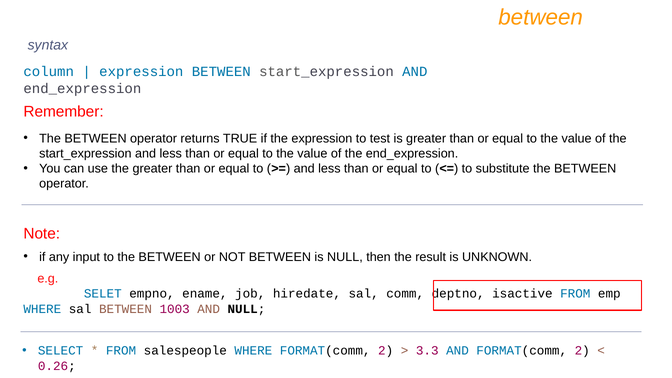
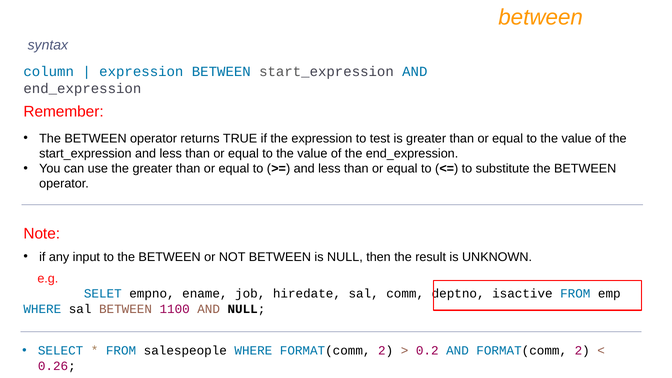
1003: 1003 -> 1100 (175, 309)
3.3: 3.3 -> 0.2 (427, 351)
